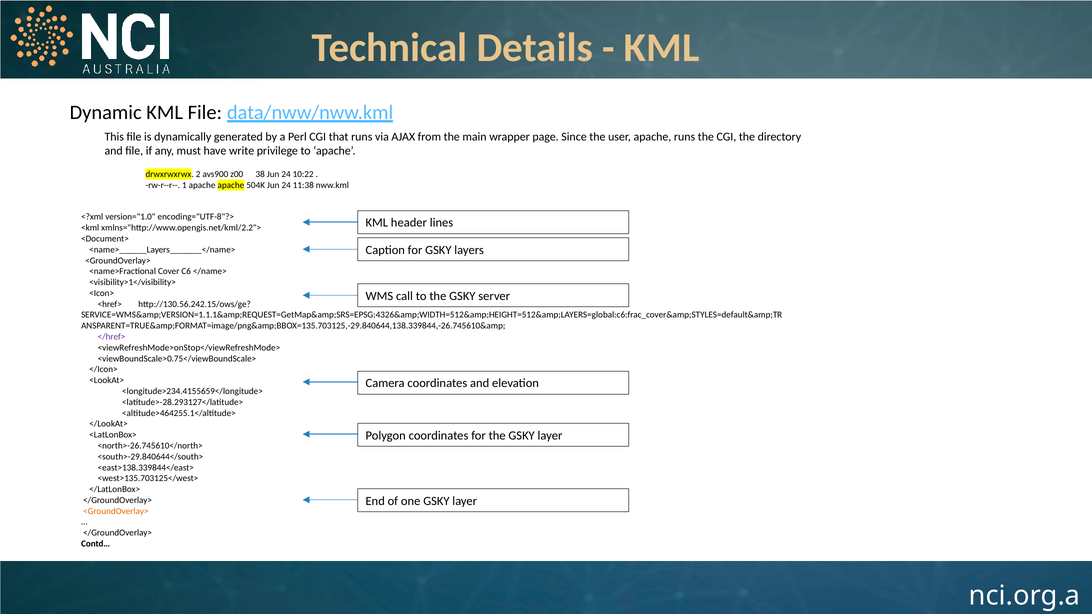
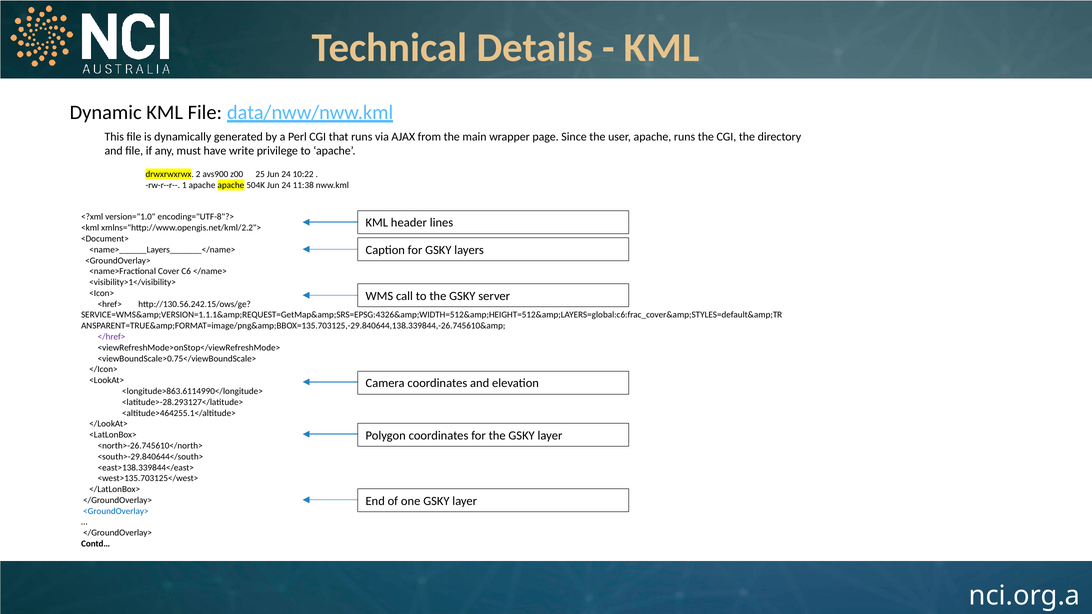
38: 38 -> 25 (260, 174)
<longitude>234.4155659</longitude>: <longitude>234.4155659</longitude> -> <longitude>863.6114990</longitude> (192, 391)
<GroundOverlay> colour: orange -> blue (116, 511)
